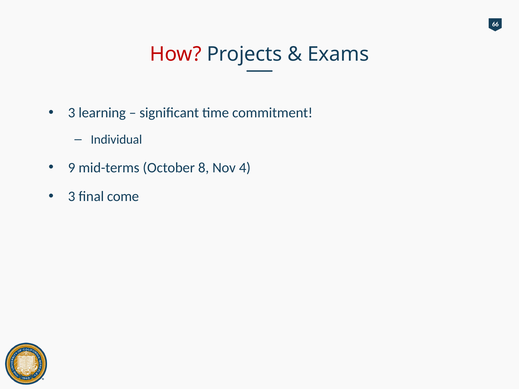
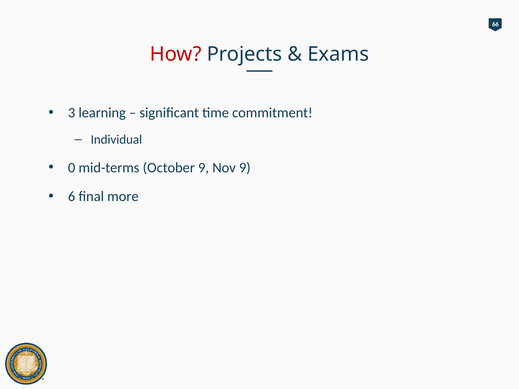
9: 9 -> 0 (72, 168)
October 8: 8 -> 9 (204, 168)
Nov 4: 4 -> 9 (245, 168)
3: 3 -> 6 (72, 197)
come: come -> more (123, 197)
